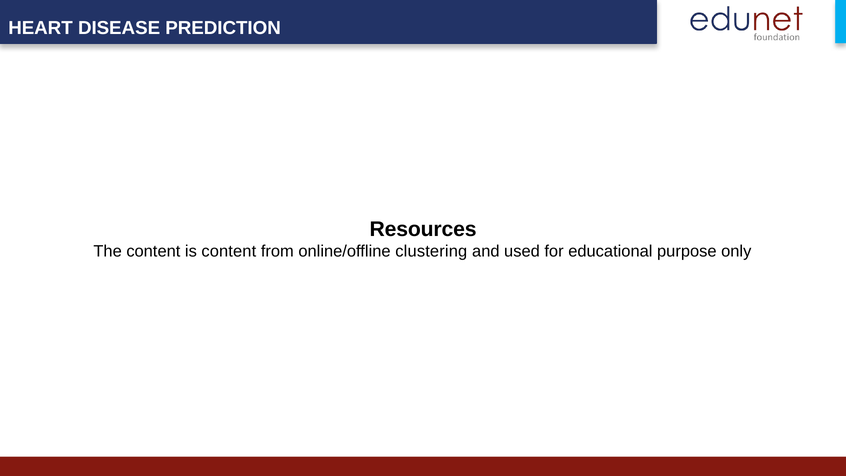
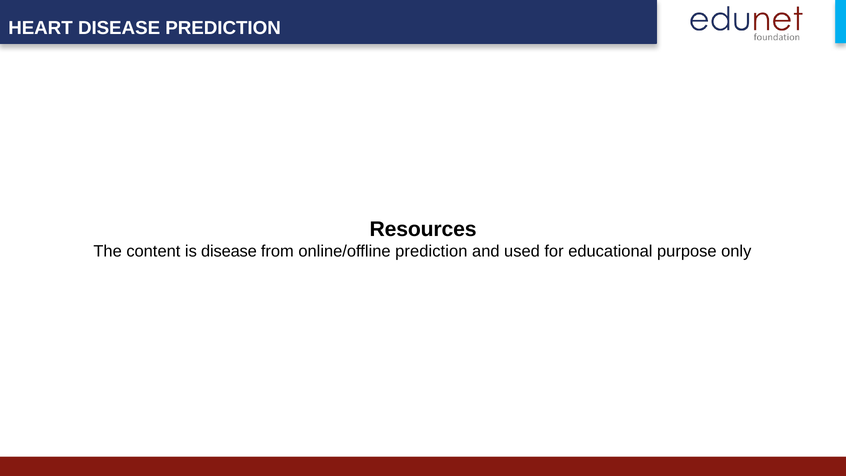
is content: content -> disease (229, 251)
online/offline clustering: clustering -> prediction (431, 251)
